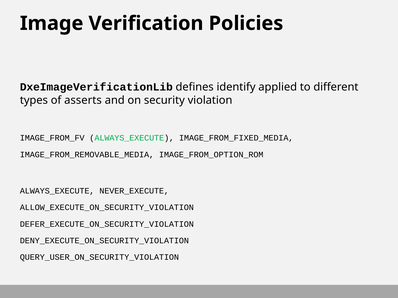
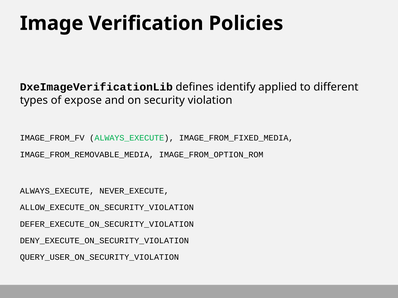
asserts: asserts -> expose (83, 100)
